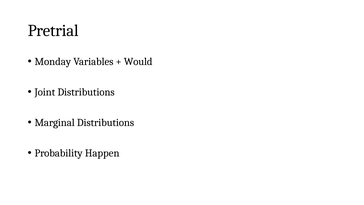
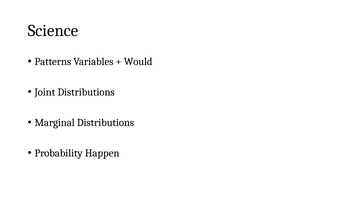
Pretrial: Pretrial -> Science (53, 31)
Monday: Monday -> Patterns (53, 62)
